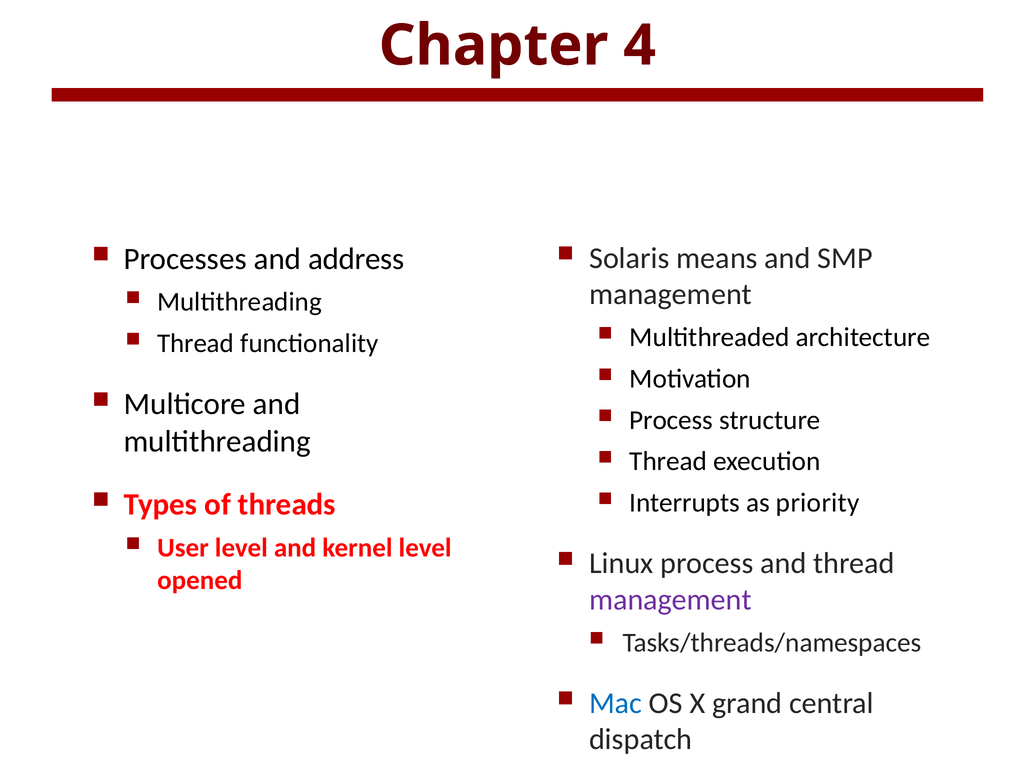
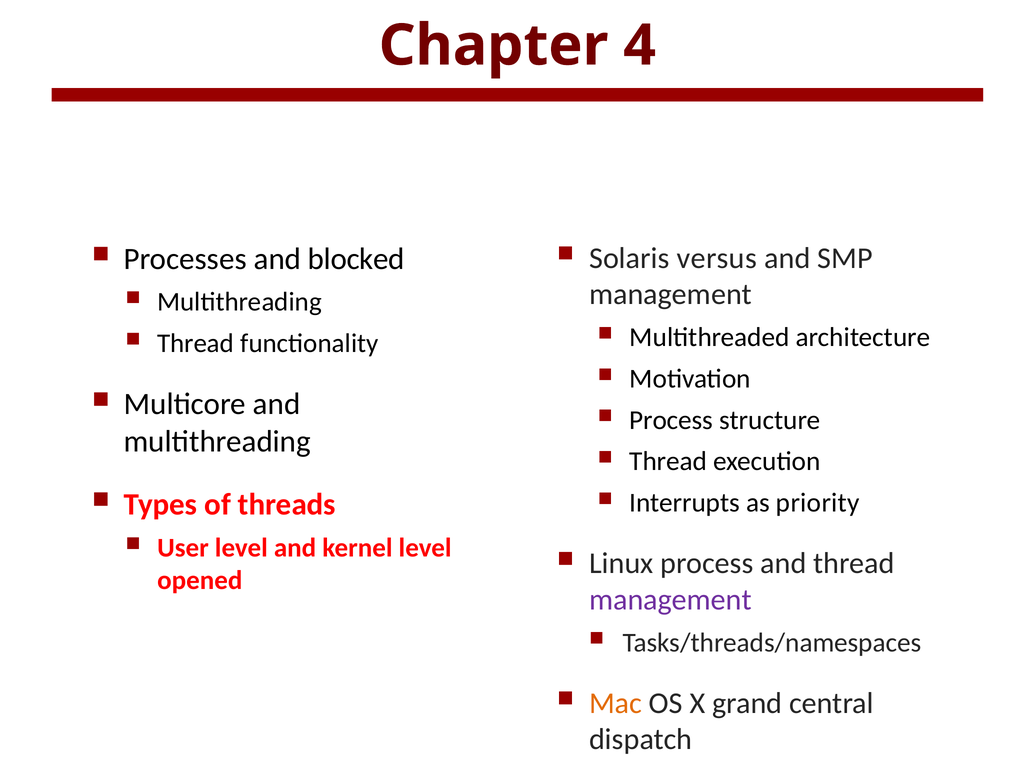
means: means -> versus (717, 258)
address: address -> blocked (356, 259)
Mac colour: blue -> orange (616, 703)
